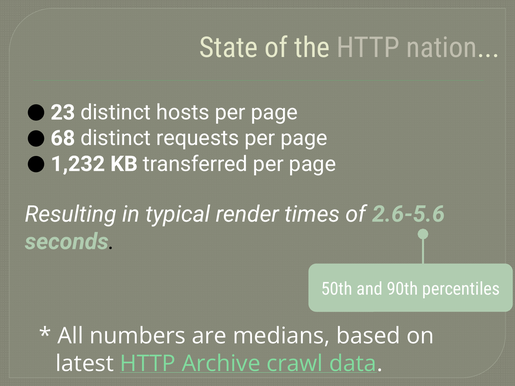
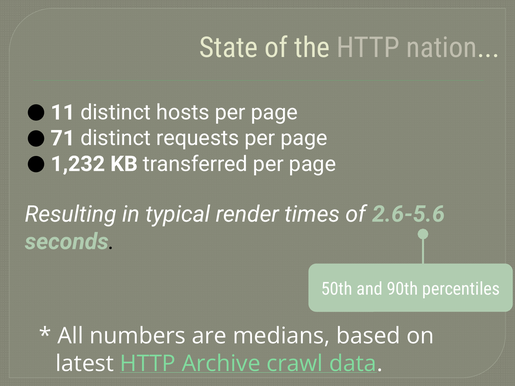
23: 23 -> 11 (63, 113)
68: 68 -> 71 (63, 138)
